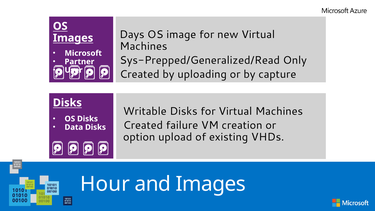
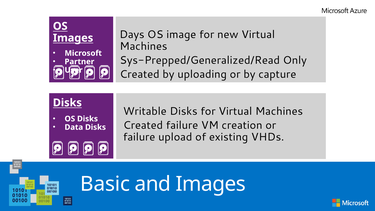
option: option -> failure (139, 137)
Hour: Hour -> Basic (105, 184)
